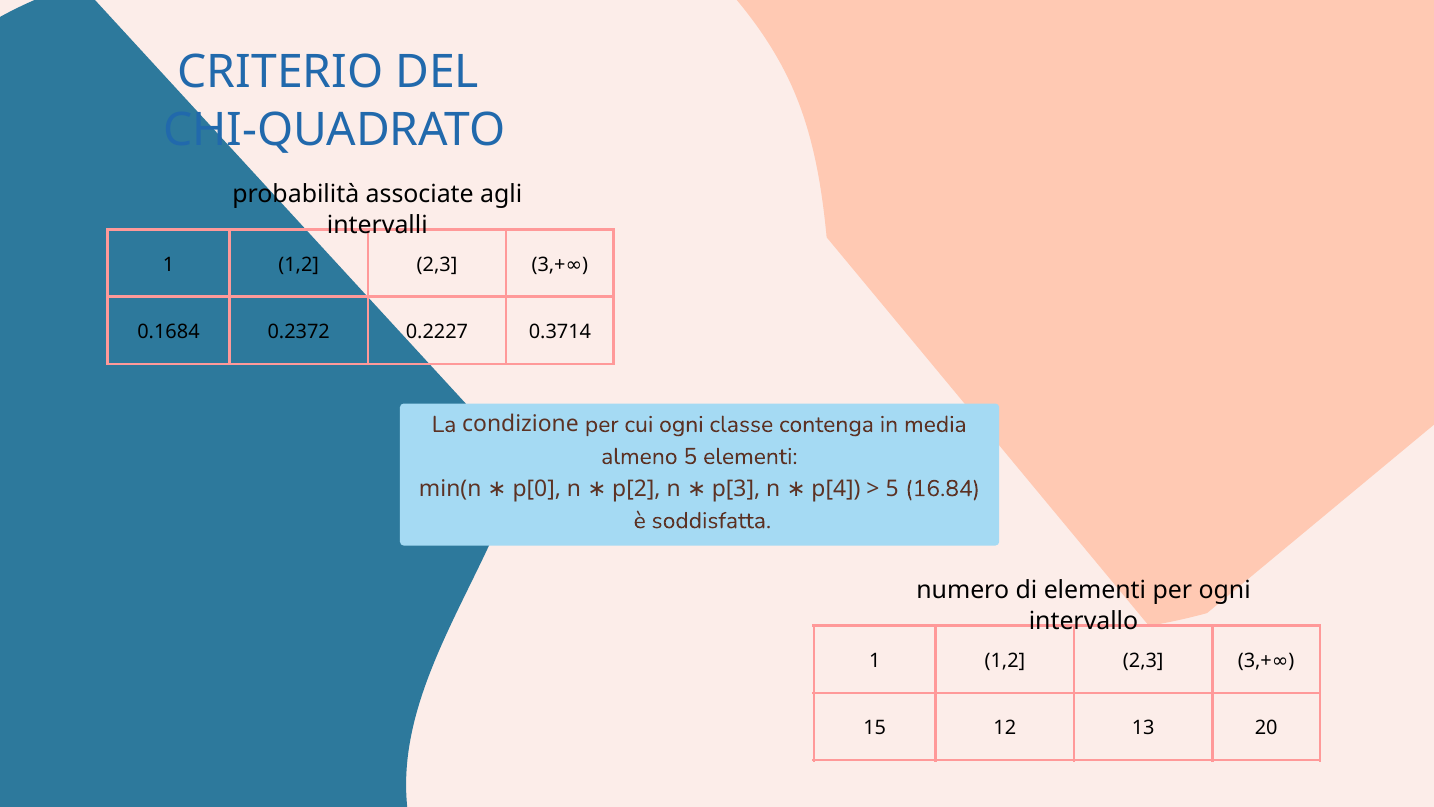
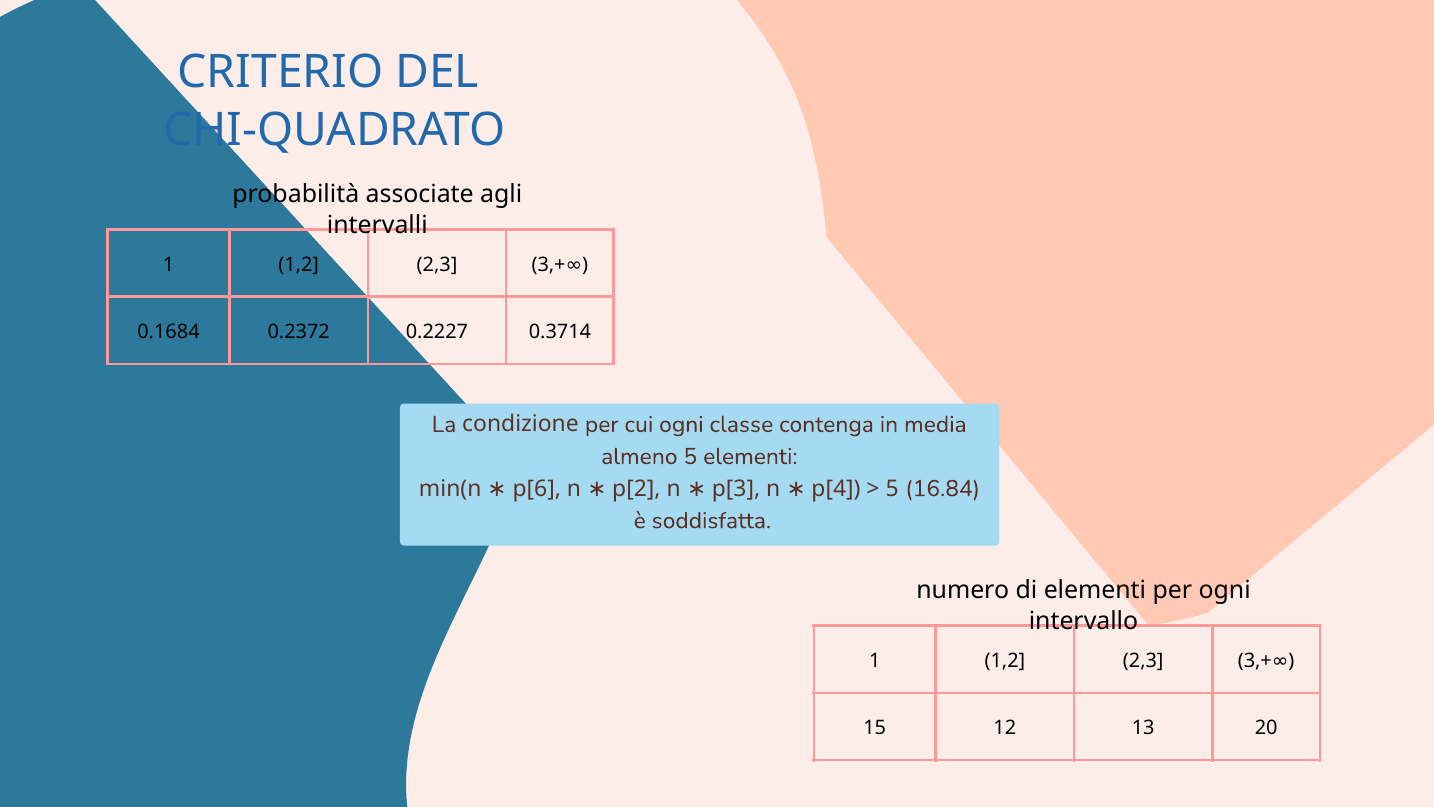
p[0: p[0 -> p[6 (537, 488)
